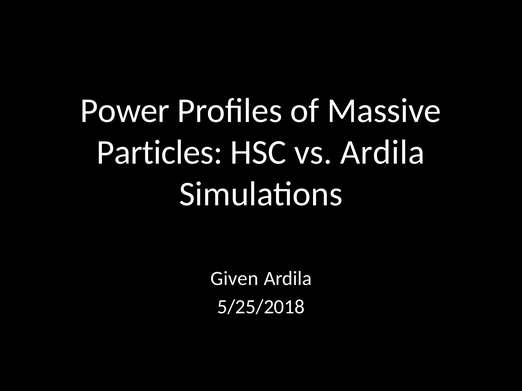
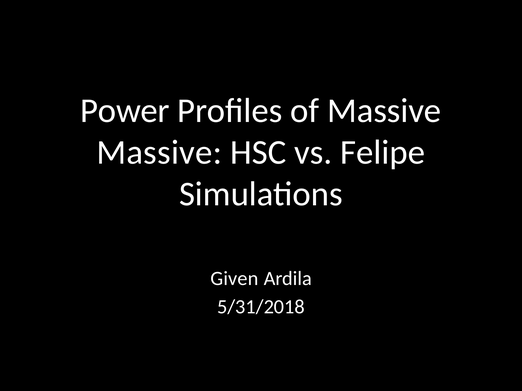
Particles: Particles -> Massive (159, 153)
vs Ardila: Ardila -> Felipe (383, 153)
5/25/2018: 5/25/2018 -> 5/31/2018 (261, 307)
